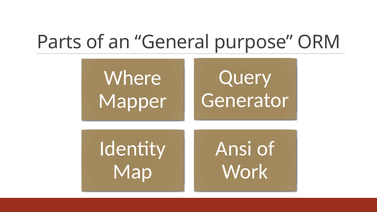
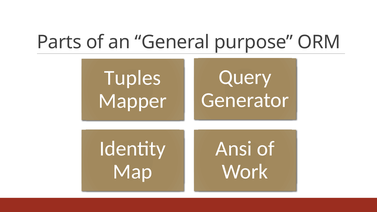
Where: Where -> Tuples (133, 78)
